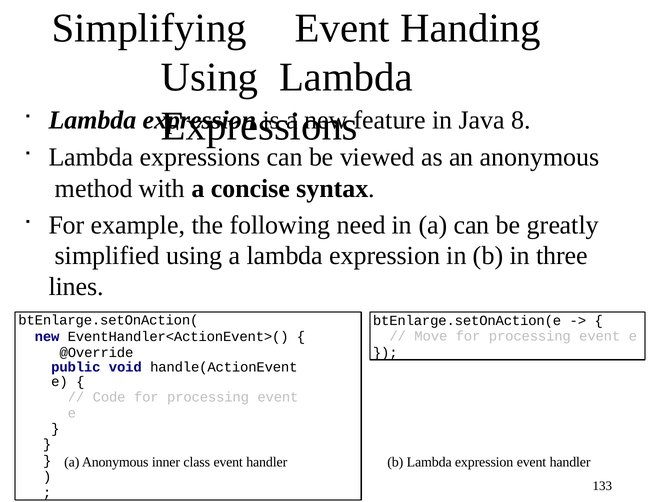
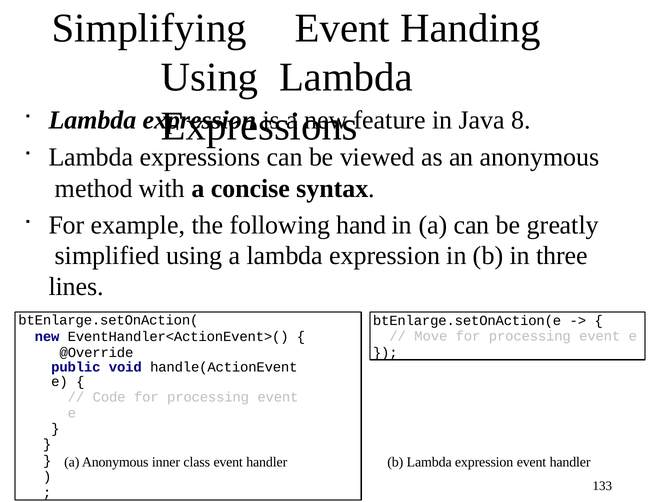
need: need -> hand (361, 225)
